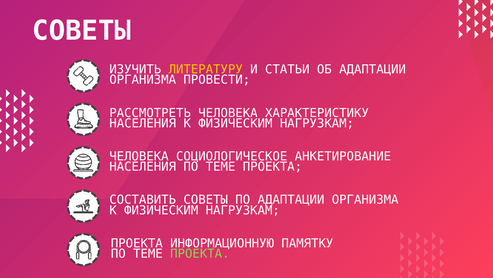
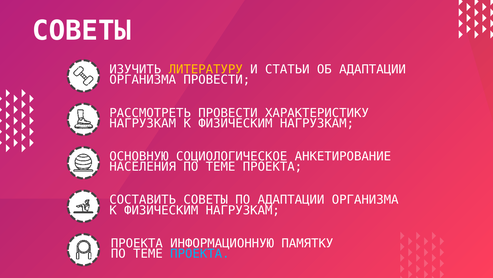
РАССМОТРЕТЬ ЧЕЛОВЕКА: ЧЕЛОВЕКА -> ПРОВЕСТИ (228, 113)
НАСЕЛЕНИЯ: НАСЕЛЕНИЯ -> НАГРУЗКАМ (143, 123)
ЧЕЛОВЕКА: ЧЕЛОВЕКА -> ОСНОВНУЮ (139, 156)
ПРОЕКТА colour: light green -> light blue (200, 253)
